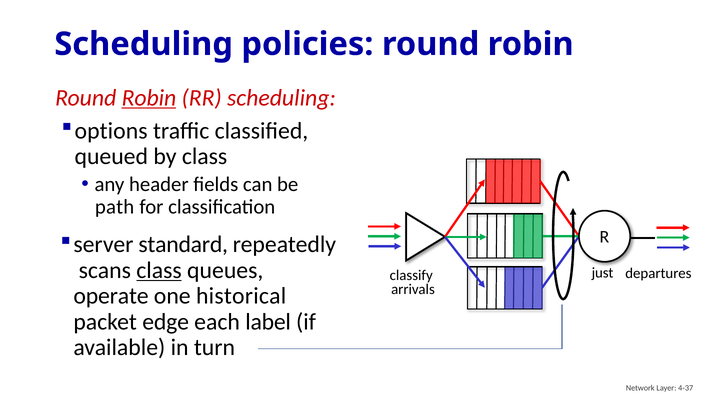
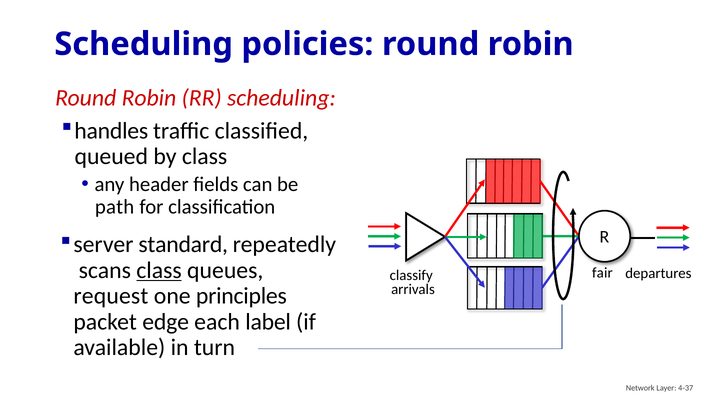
Robin underline: present -> none (149, 98)
options: options -> handles (111, 131)
just: just -> fair (602, 273)
operate: operate -> request (111, 296)
historical: historical -> principles (241, 296)
